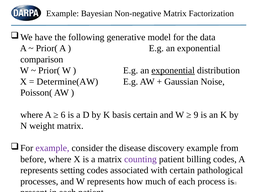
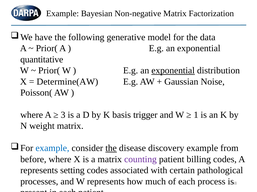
comparison: comparison -> quantitative (42, 60)
6: 6 -> 3 (63, 115)
basis certain: certain -> trigger (145, 115)
9: 9 -> 1 (196, 115)
example colour: purple -> blue (52, 149)
the underline: none -> present (111, 149)
